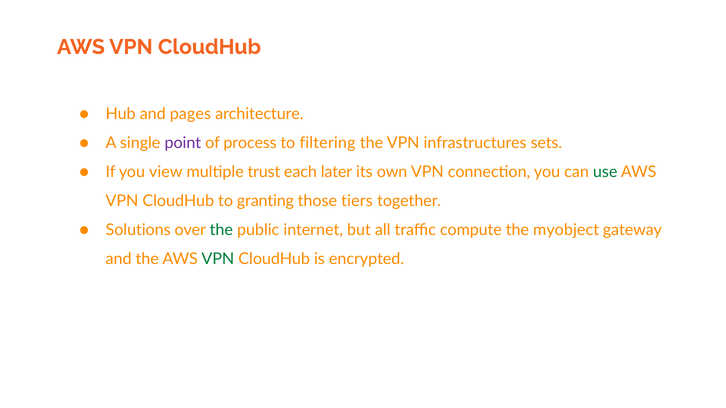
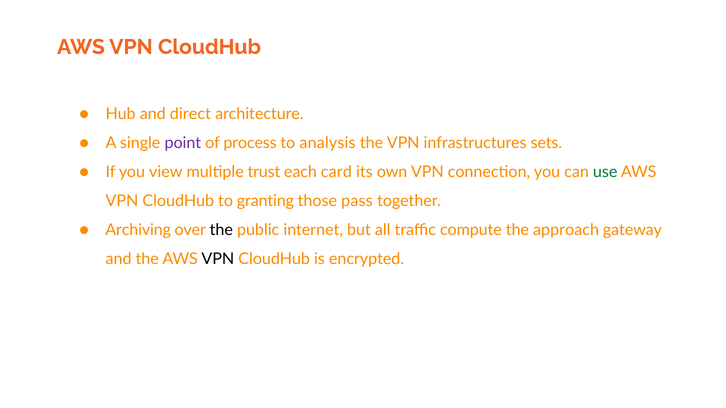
pages: pages -> direct (190, 114)
filtering: filtering -> analysis (328, 143)
later: later -> card (336, 172)
tiers: tiers -> pass (357, 201)
Solutions: Solutions -> Archiving (138, 230)
the colour: green -> black (221, 230)
myobject: myobject -> approach (566, 230)
VPN colour: green -> black (218, 259)
